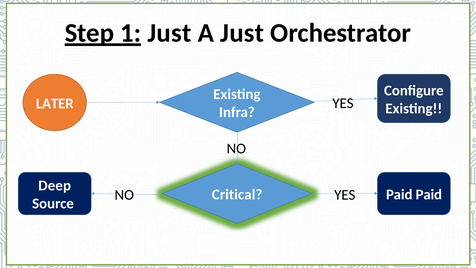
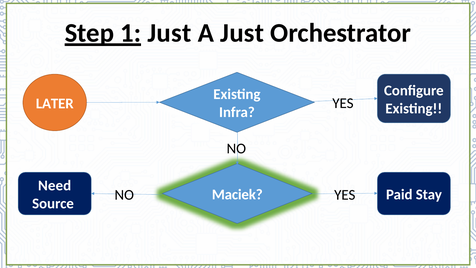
Deep: Deep -> Need (55, 185)
Critical: Critical -> Maciek (237, 194)
Paid Paid: Paid -> Stay (429, 194)
